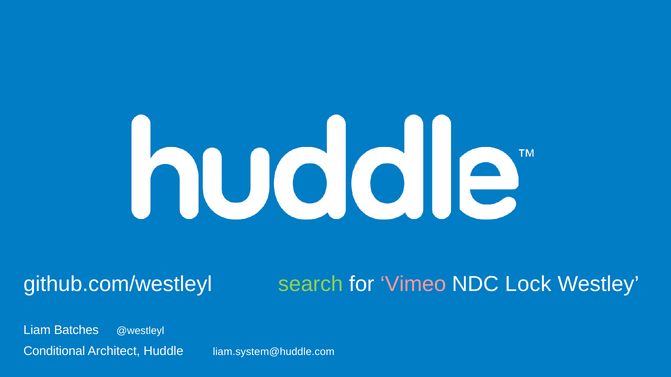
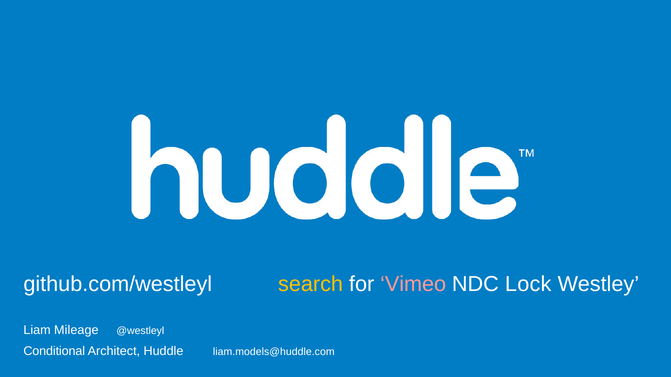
search colour: light green -> yellow (311, 285)
Batches: Batches -> Mileage (76, 331)
liam.system@huddle.com: liam.system@huddle.com -> liam.models@huddle.com (274, 352)
